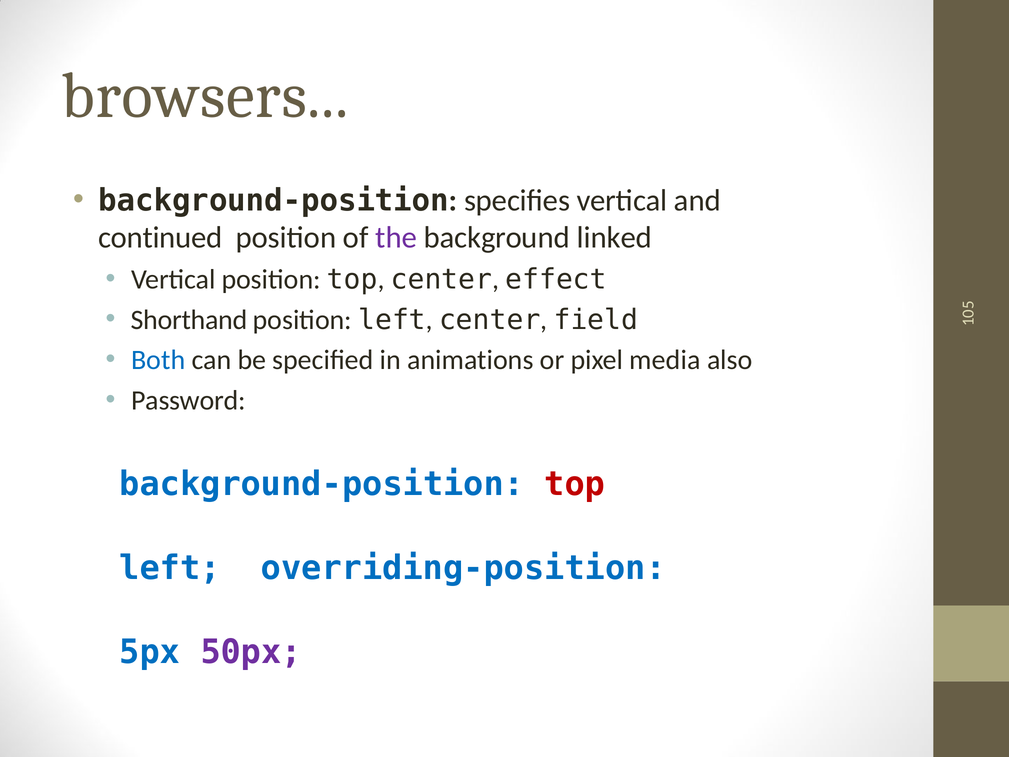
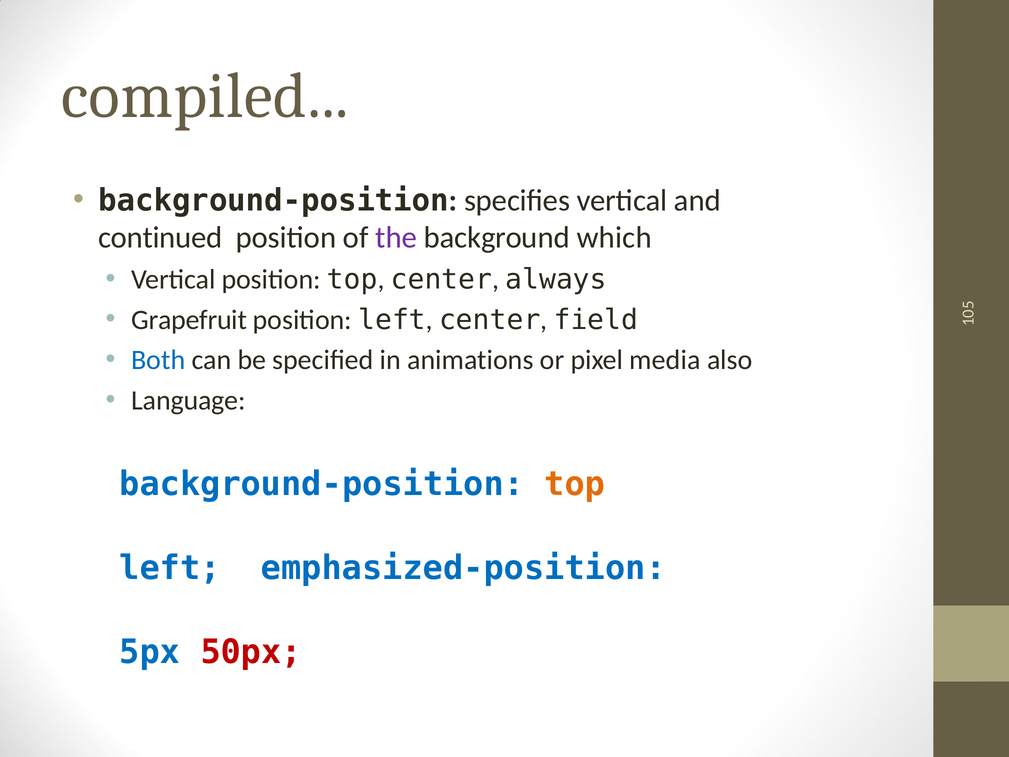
browsers: browsers -> compiled (205, 96)
linked: linked -> which (614, 237)
effect: effect -> always (556, 279)
Shorthand: Shorthand -> Grapefruit (189, 320)
Password: Password -> Language (188, 400)
top colour: red -> orange (575, 484)
overriding-position: overriding-position -> emphasized-position (463, 568)
50px colour: purple -> red (251, 652)
